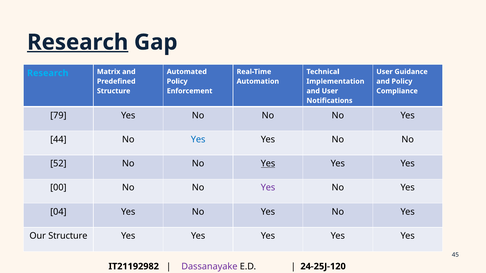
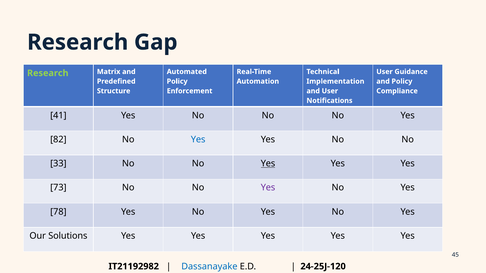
Research underline: present -> none (78, 42)
Research colour: light blue -> light green (48, 73)
79: 79 -> 41 (58, 115)
44: 44 -> 82 (58, 140)
52: 52 -> 33 (58, 164)
00: 00 -> 73 (58, 188)
04: 04 -> 78 (58, 212)
Our Structure: Structure -> Solutions (68, 236)
Dassanayake colour: purple -> blue (209, 267)
